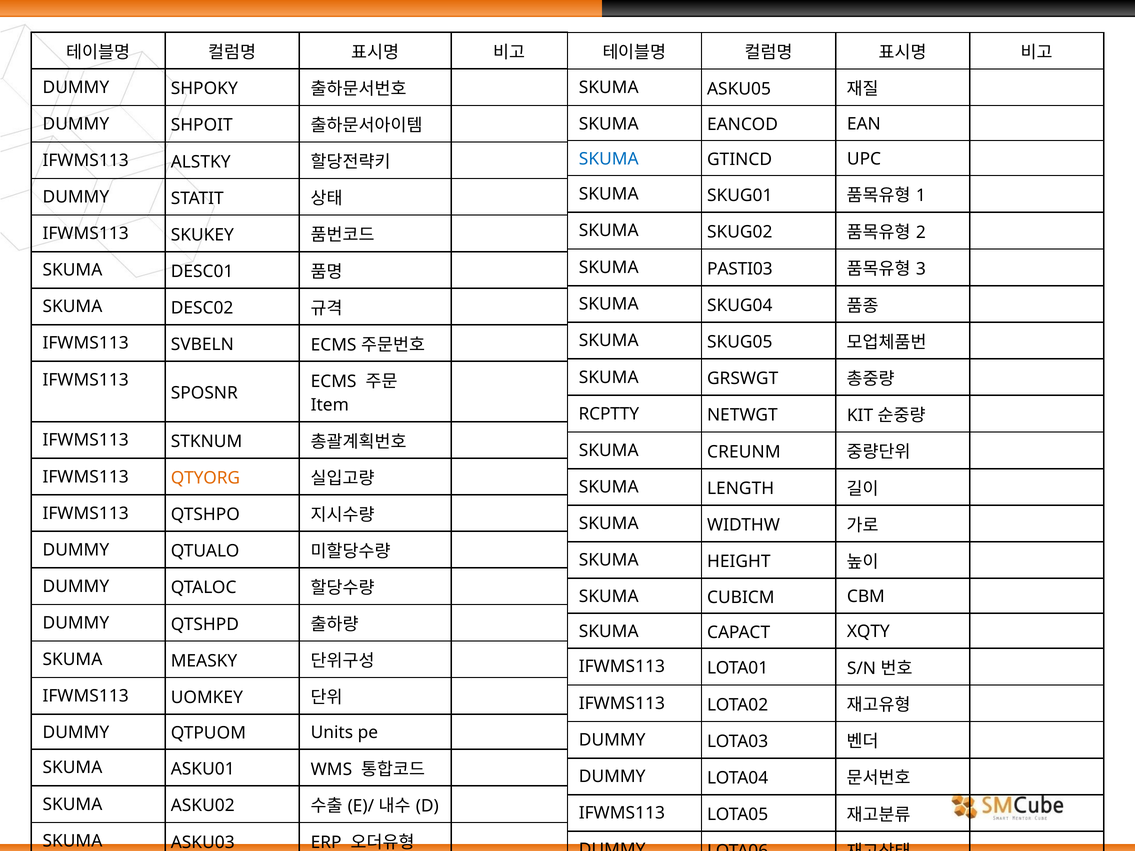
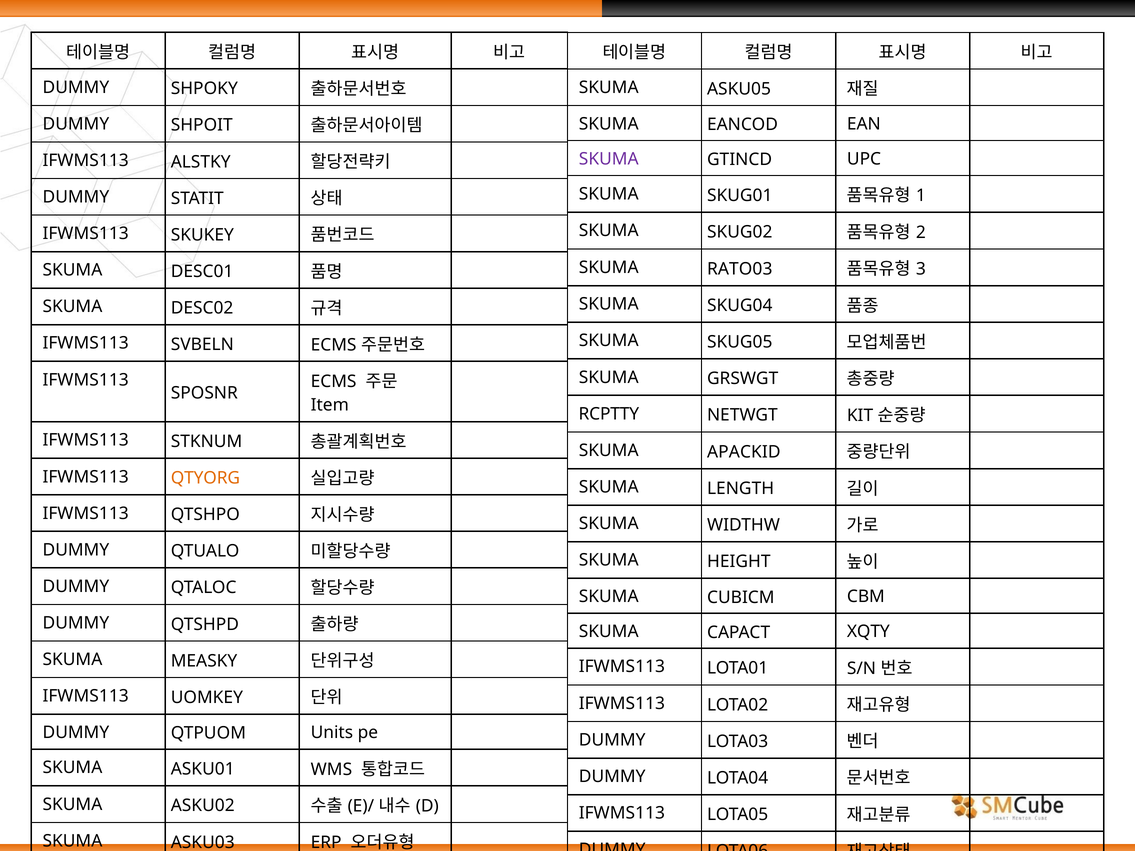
SKUMA colour: blue -> purple (609, 159)
PASTI03: PASTI03 -> RATO03 (740, 269)
CREUNM: CREUNM -> APACKID (744, 452)
